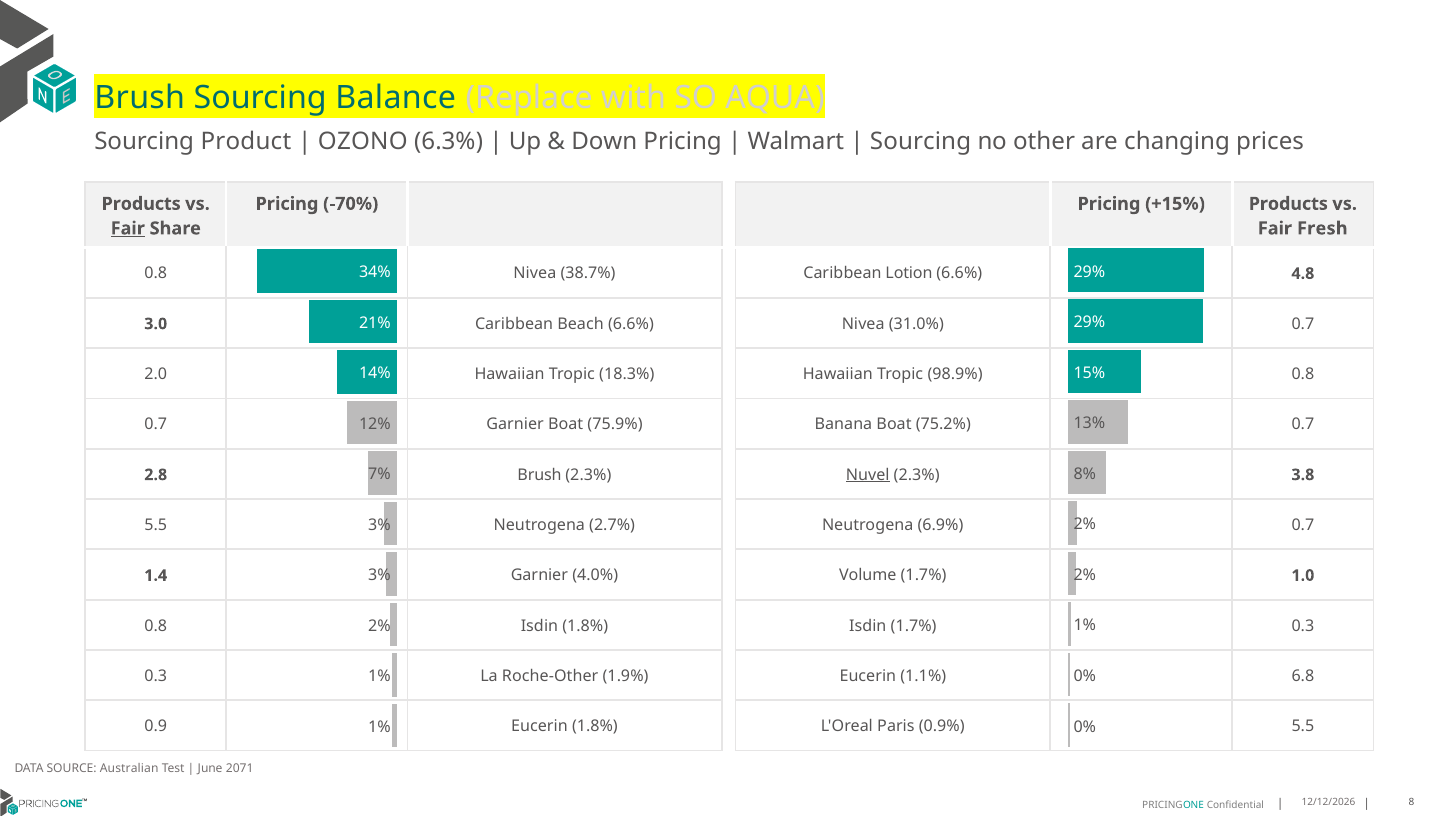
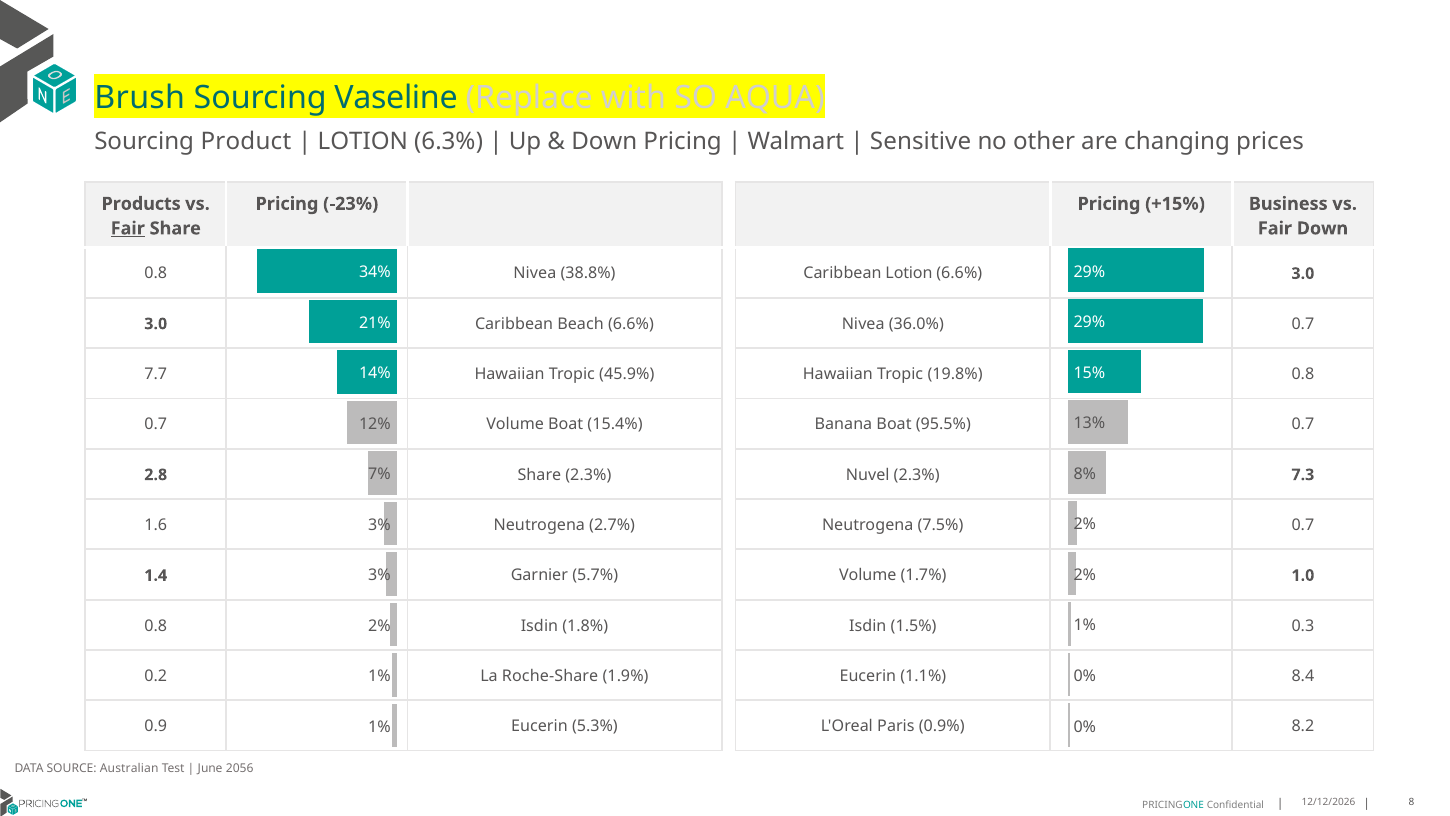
Balance: Balance -> Vaseline (396, 97)
OZONO: OZONO -> LOTION (363, 141)
Sourcing: Sourcing -> Sensitive (921, 141)
-70%: -70% -> -23% (351, 204)
+15% Products: Products -> Business (1288, 204)
Fair Fresh: Fresh -> Down (1322, 228)
38.7%: 38.7% -> 38.8% (588, 273)
6.6% 4.8: 4.8 -> 3.0 (1303, 273)
31.0%: 31.0% -> 36.0% (916, 324)
2.0: 2.0 -> 7.7 (156, 374)
18.3%: 18.3% -> 45.9% (627, 374)
98.9%: 98.9% -> 19.8% (955, 374)
Garnier: Garnier -> Volume (515, 424)
75.9%: 75.9% -> 15.4% (615, 424)
75.2%: 75.2% -> 95.5% (943, 424)
Nuvel underline: present -> none (868, 475)
3.8: 3.8 -> 7.3 (1303, 475)
2.8 Brush: Brush -> Share (539, 475)
5.5: 5.5 -> 1.6 (156, 525)
6.9%: 6.9% -> 7.5% (940, 525)
4.0%: 4.0% -> 5.7% (595, 575)
Isdin 1.7%: 1.7% -> 1.5% (914, 625)
0.3: 0.3 -> 0.2 (156, 676)
Roche-Other: Roche-Other -> Roche-Share (550, 676)
6.8: 6.8 -> 8.4 (1303, 676)
Eucerin 1.8%: 1.8% -> 5.3% (595, 726)
0.9% 5.5: 5.5 -> 8.2 (1303, 726)
2071: 2071 -> 2056 (240, 768)
